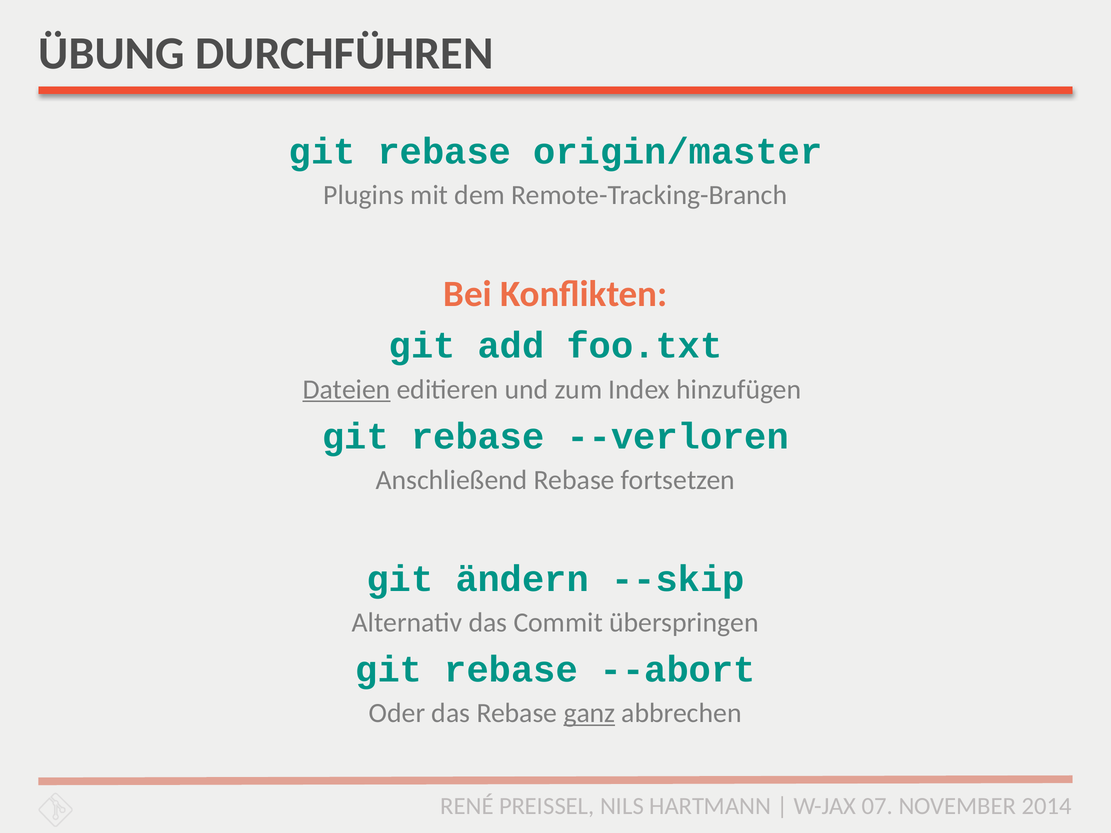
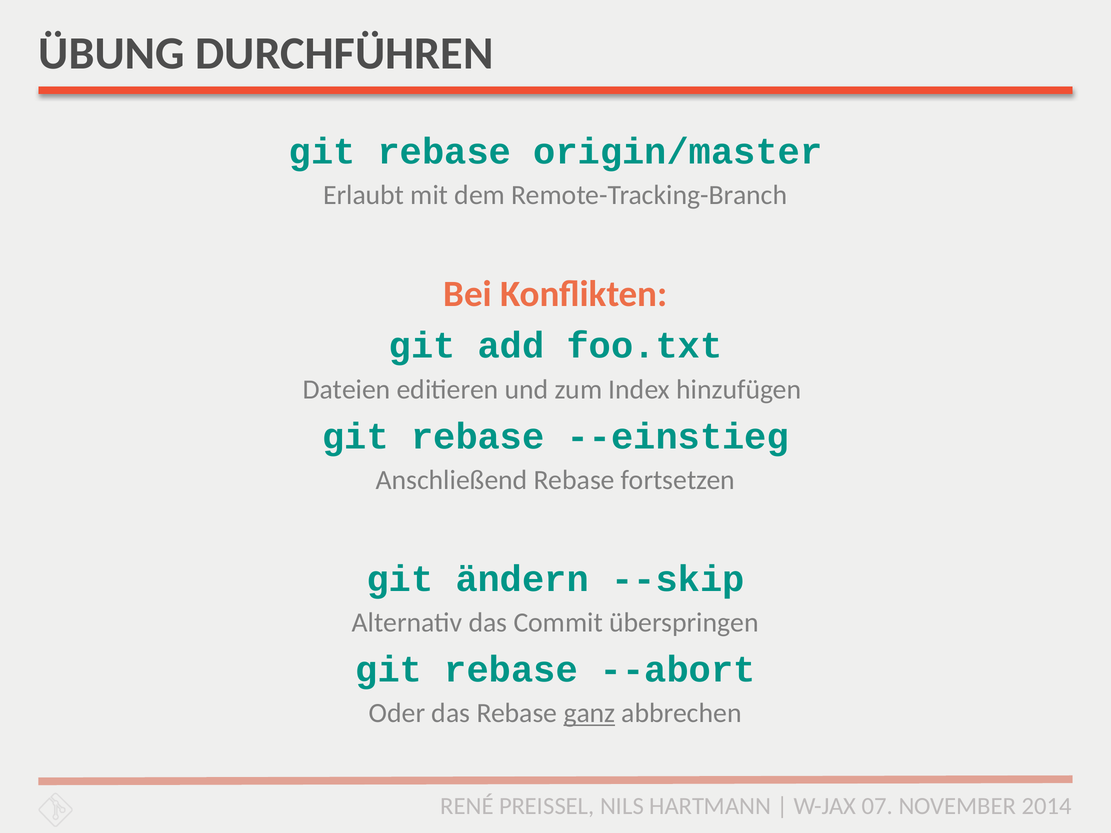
Plugins: Plugins -> Erlaubt (364, 195)
Dateien underline: present -> none (347, 390)
--verloren: --verloren -> --einstieg (678, 436)
